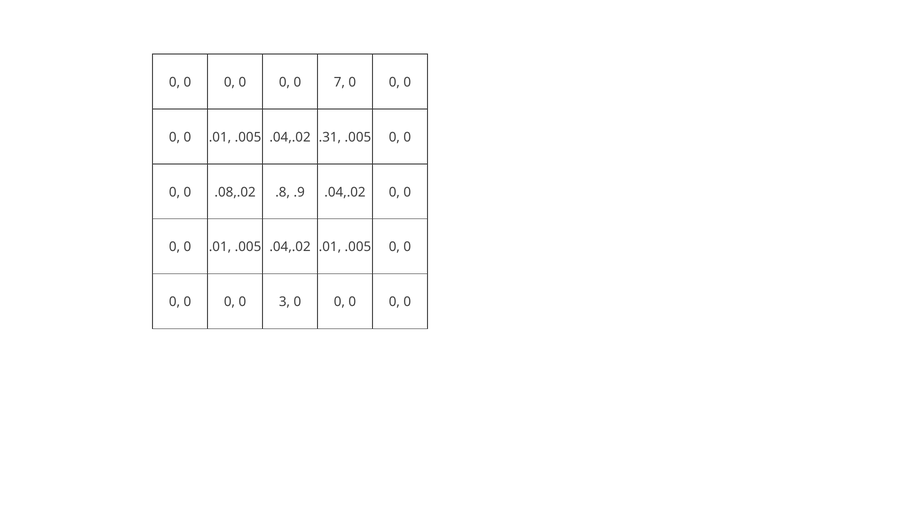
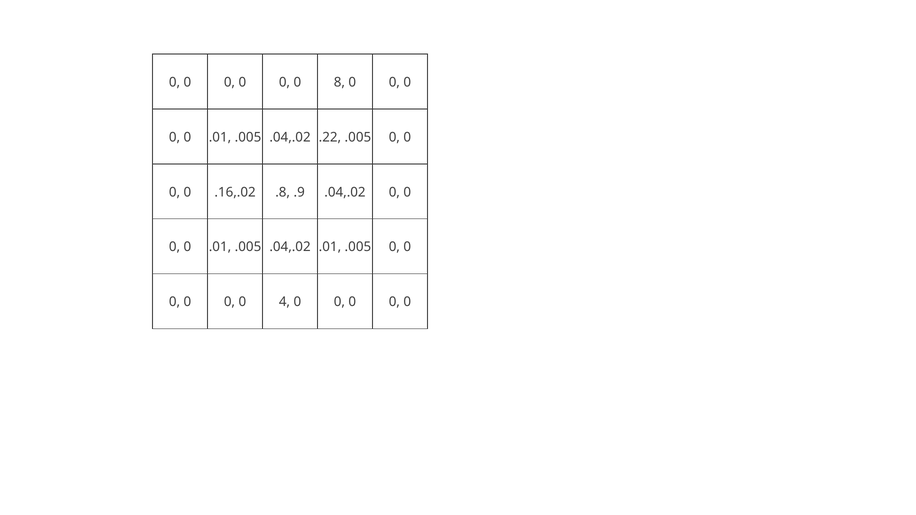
7: 7 -> 8 (339, 82)
.31: .31 -> .22 (330, 137)
.08,.02: .08,.02 -> .16,.02 (235, 192)
3: 3 -> 4 (284, 302)
